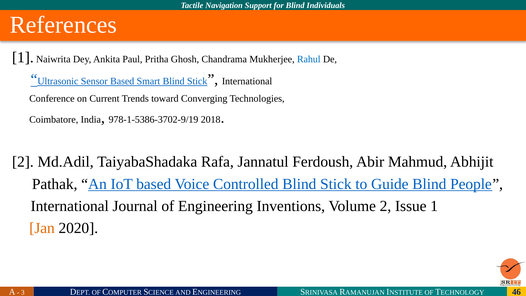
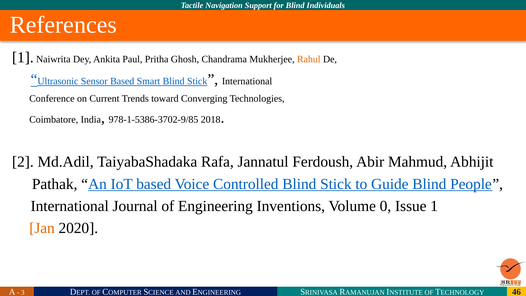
Rahul colour: blue -> orange (309, 59)
978-1-5386-3702-9/19: 978-1-5386-3702-9/19 -> 978-1-5386-3702-9/85 (153, 120)
Volume 2: 2 -> 0 (385, 206)
